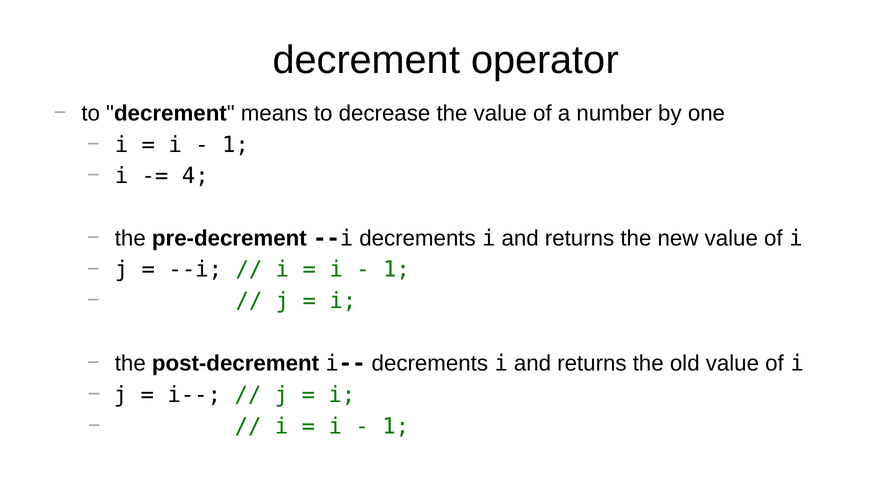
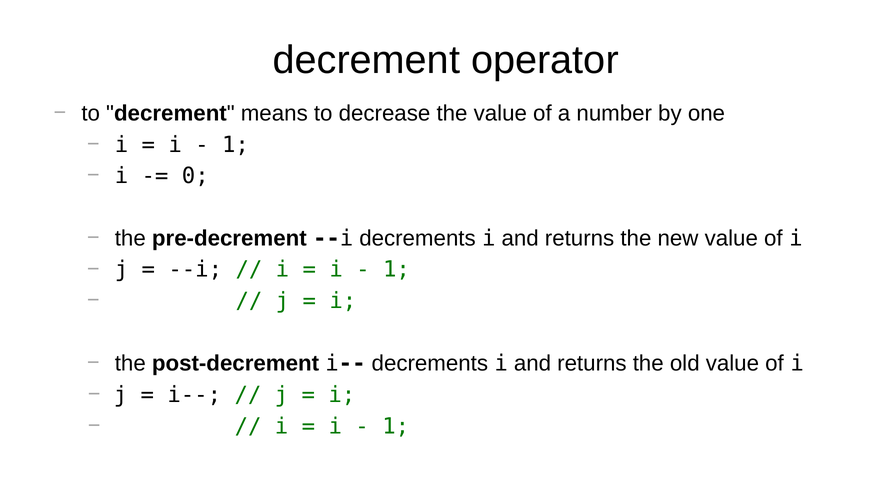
4: 4 -> 0 (195, 176)
